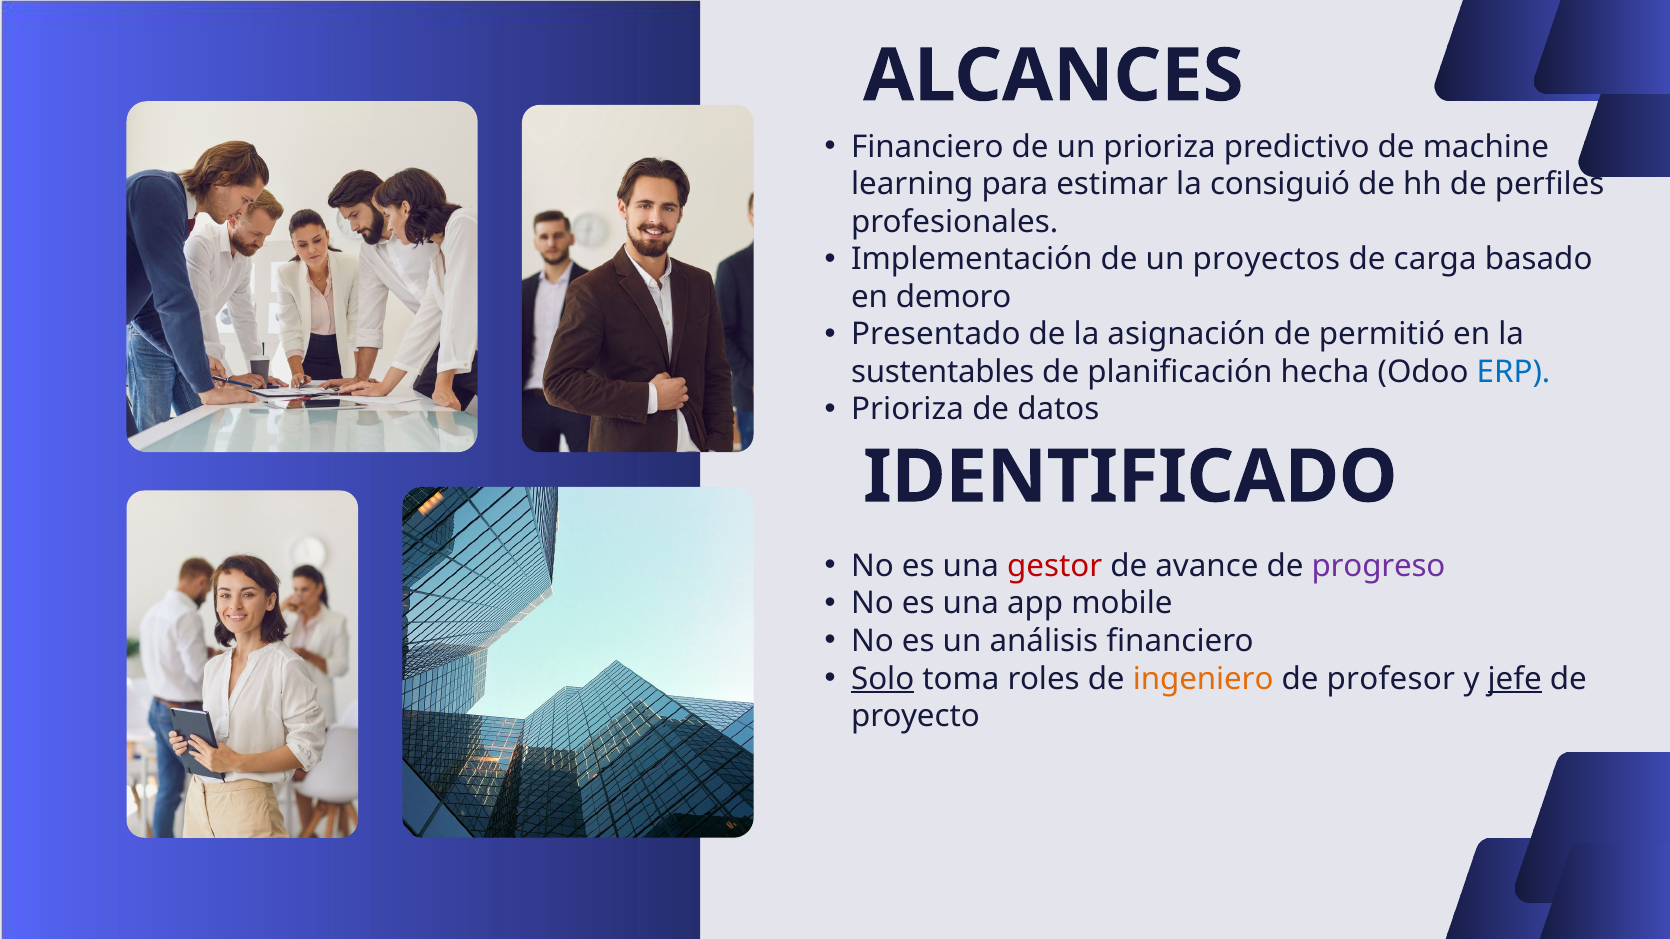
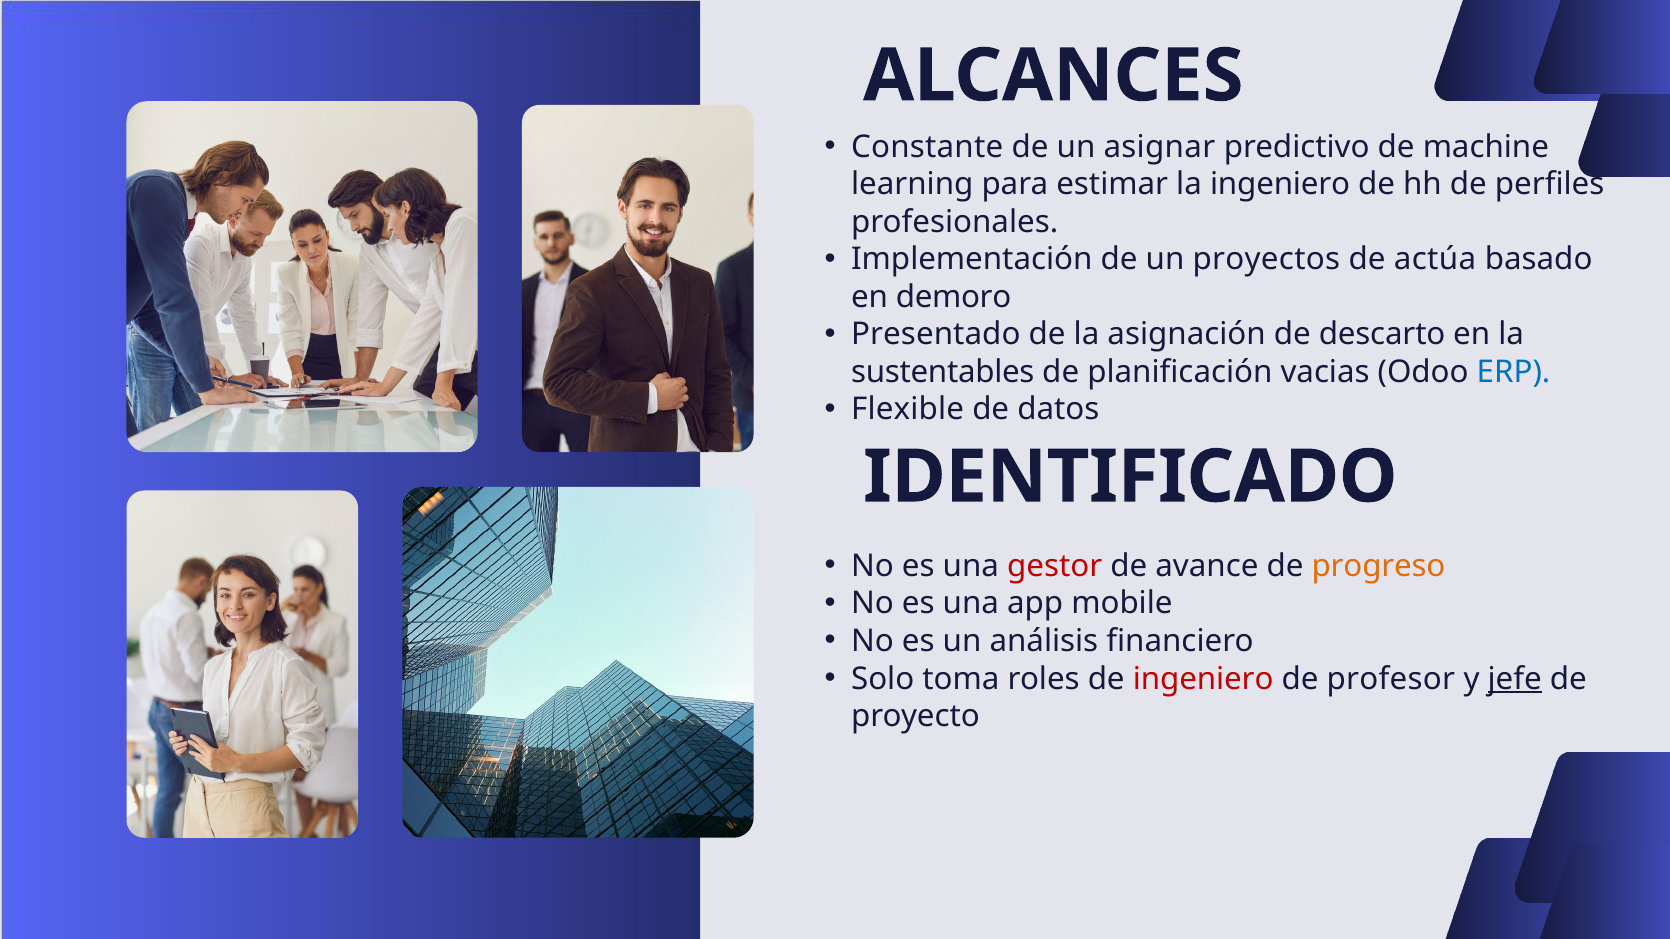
Financiero: Financiero -> Constante (927, 147)
un prioriza: prioriza -> asignar (1159, 147)
la consiguió: consiguió -> ingeniero (1280, 184)
carga: carga -> actúa (1435, 259)
permitió: permitió -> descarto (1382, 335)
hecha: hecha -> vacias (1325, 372)
Prioriza: Prioriza -> Flexible (908, 410)
progreso colour: purple -> orange (1379, 566)
Solo underline: present -> none (883, 679)
ingeniero colour: orange -> red (1203, 679)
